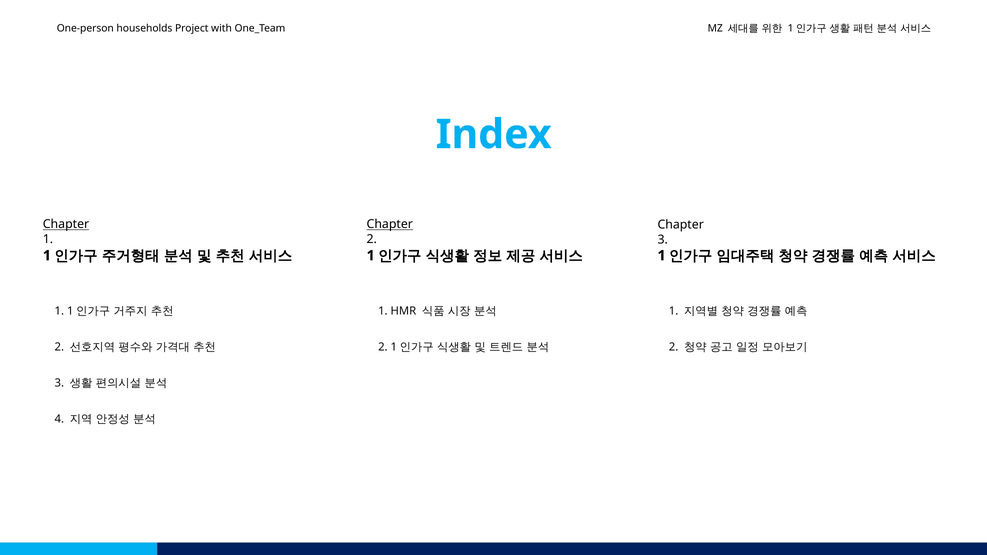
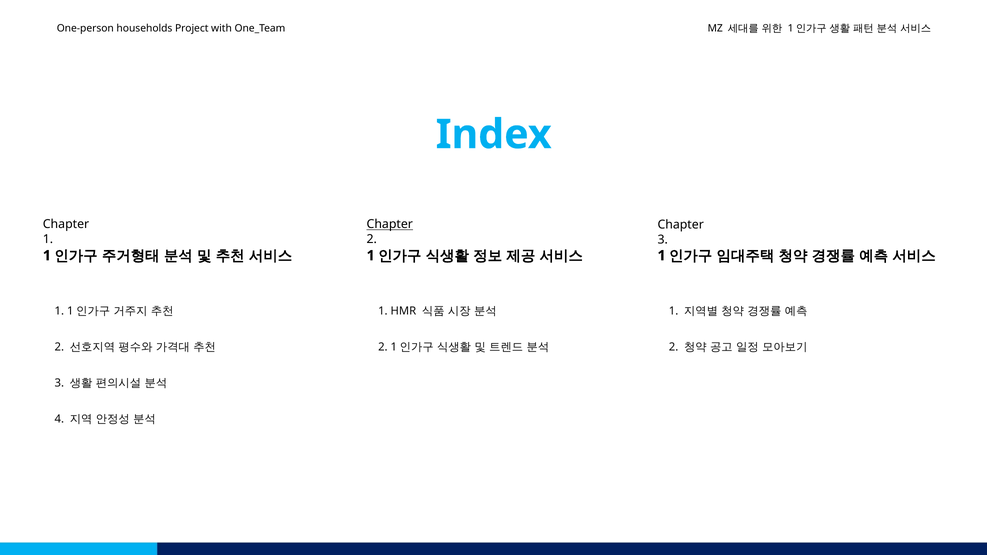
Chapter underline: present -> none (66, 225)
